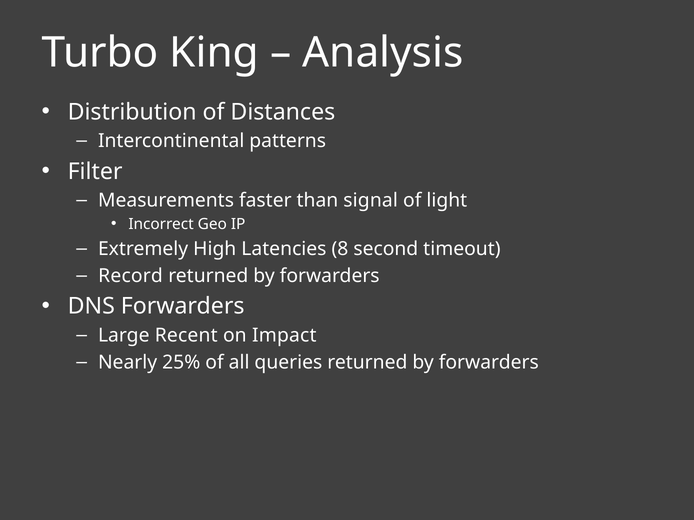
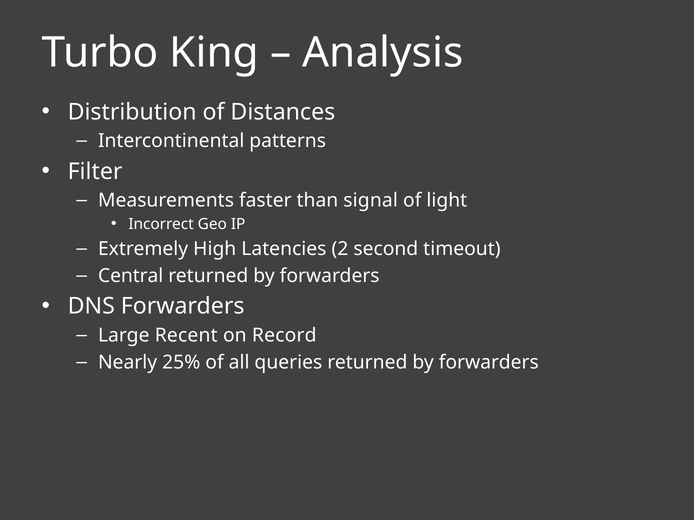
8: 8 -> 2 (340, 249)
Record: Record -> Central (131, 276)
Impact: Impact -> Record (284, 336)
